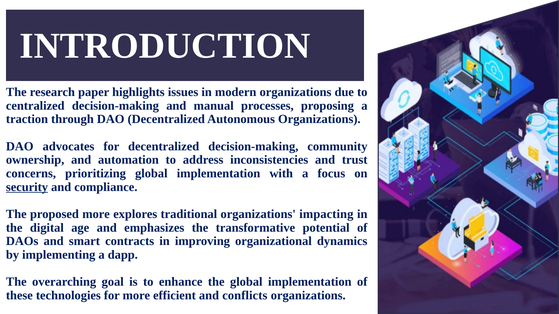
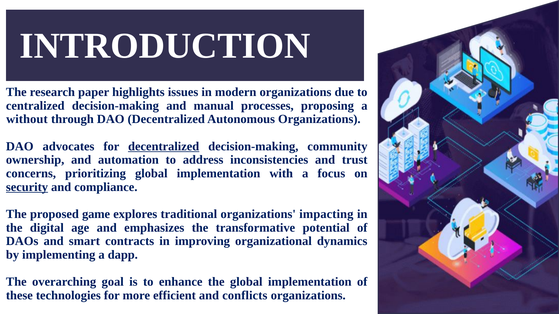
traction: traction -> without (27, 119)
decentralized underline: none -> present (164, 146)
proposed more: more -> game (96, 214)
